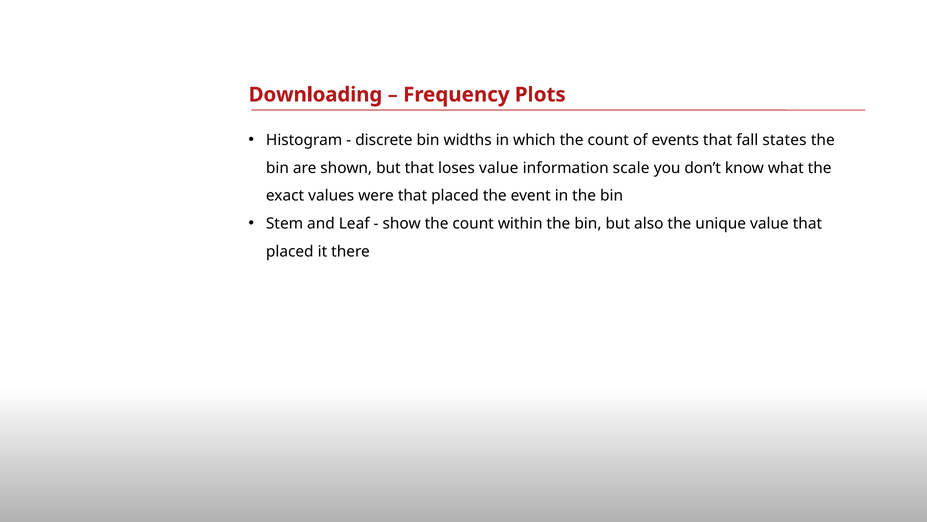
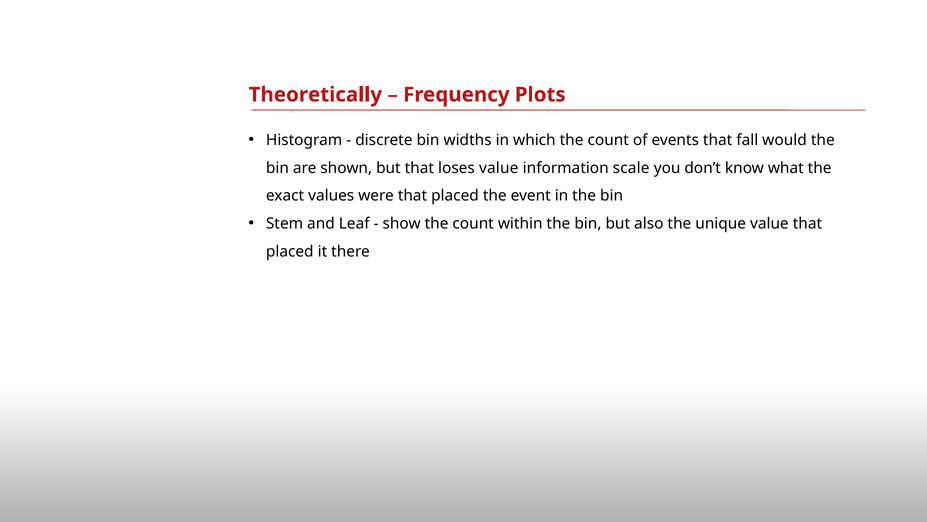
Downloading: Downloading -> Theoretically (315, 95)
states: states -> would (785, 140)
